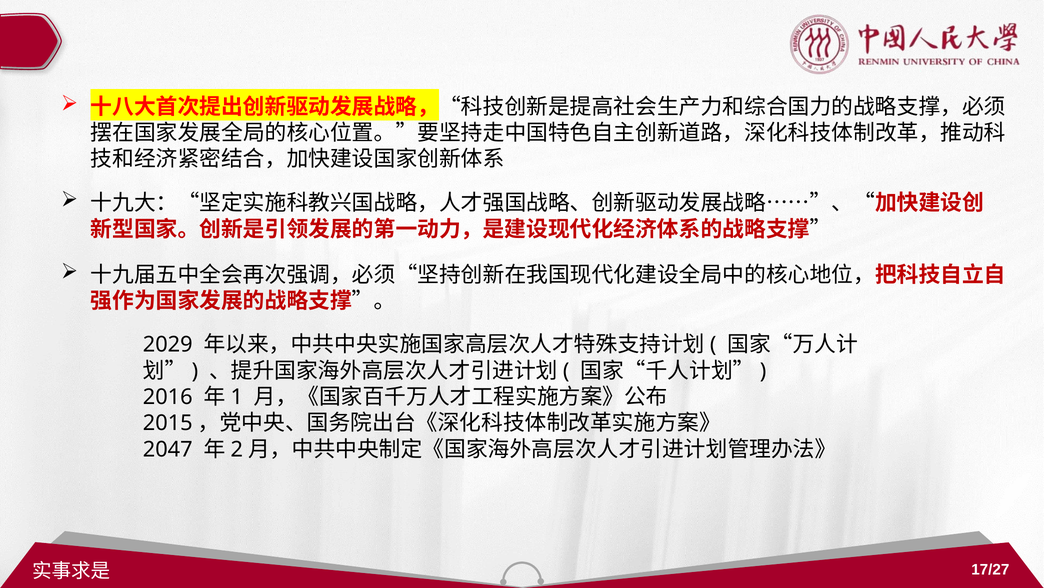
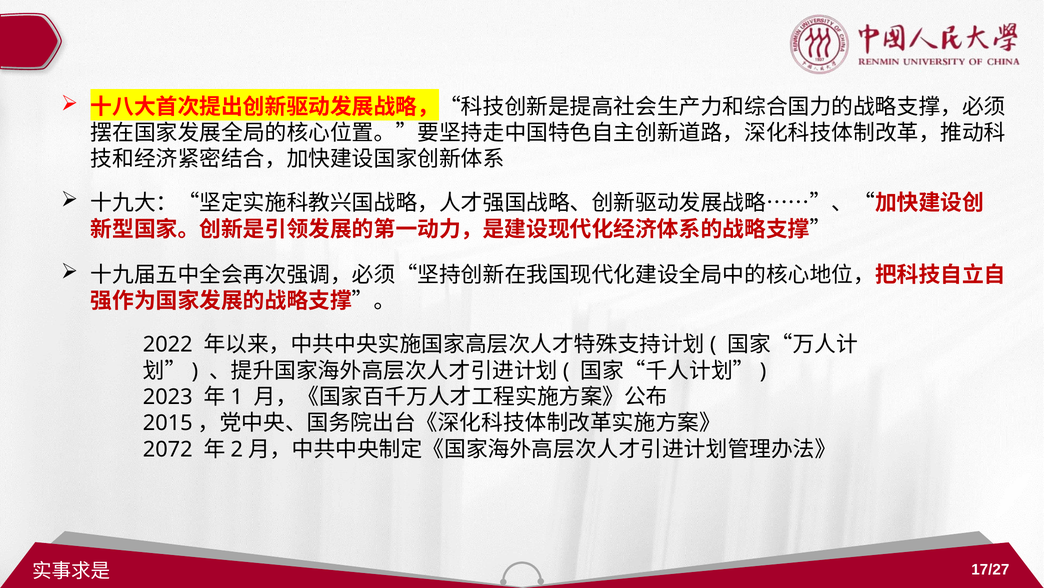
2029: 2029 -> 2022 (168, 344)
2016: 2016 -> 2023 (168, 397)
2047: 2047 -> 2072 (168, 449)
